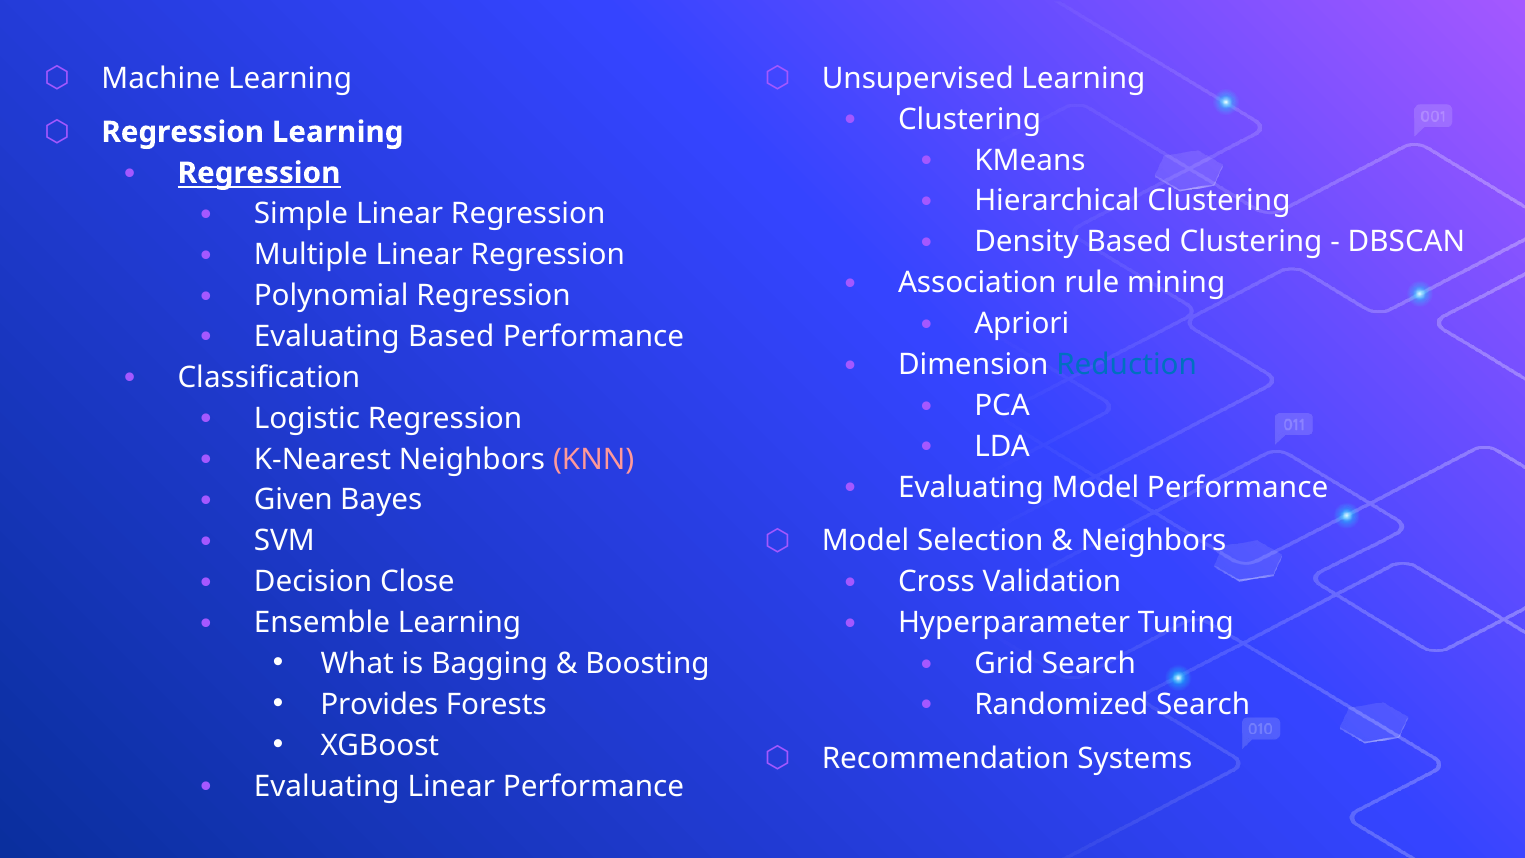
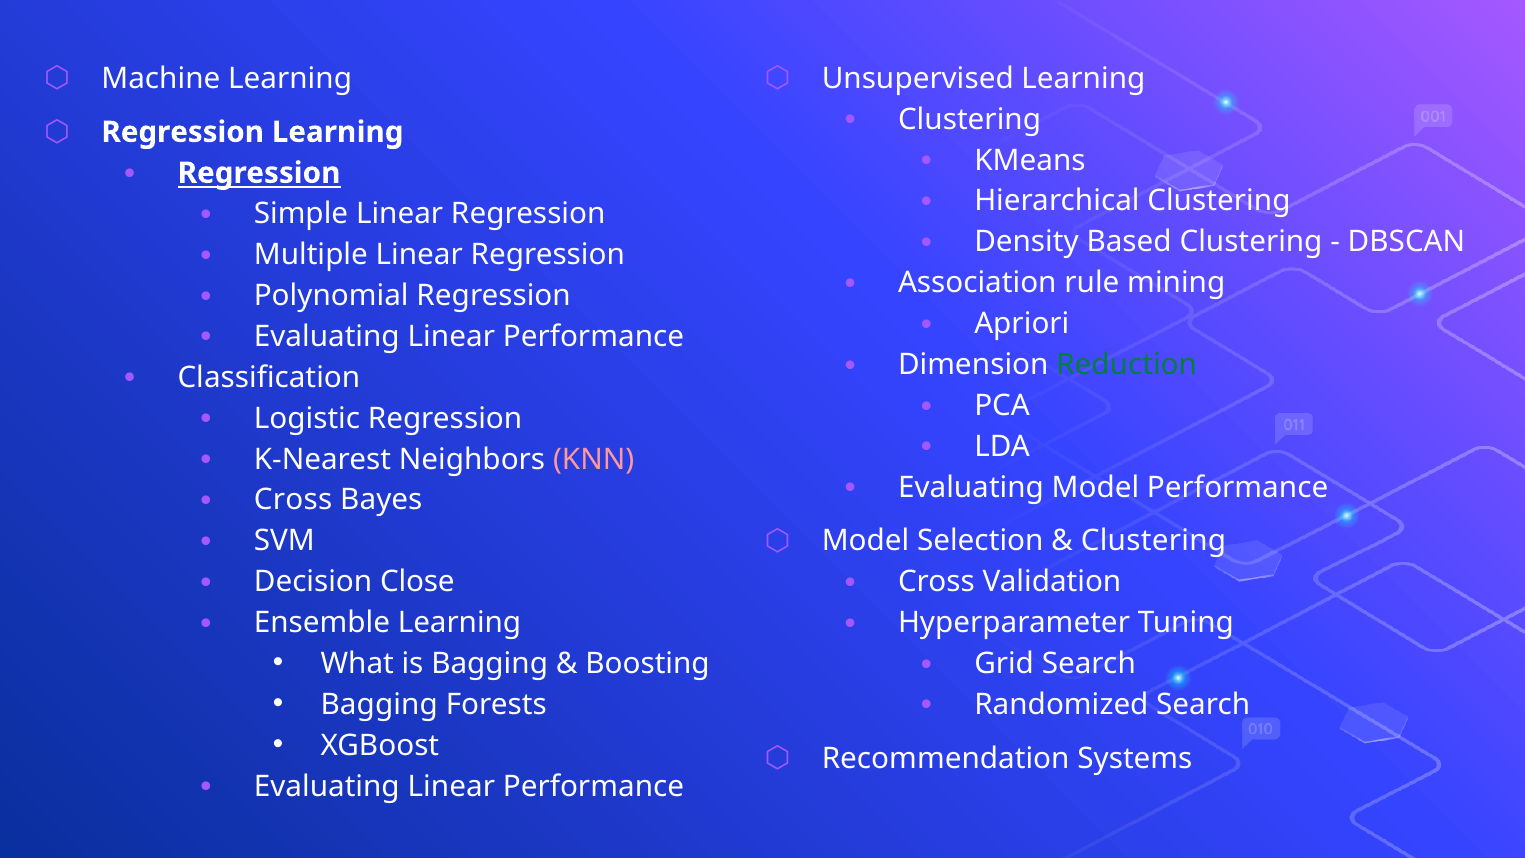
Based: Based -> Linear (451, 337)
Reduction colour: blue -> green (1127, 365)
Given: Given -> Cross (293, 500)
Neighbors: Neighbors -> Clustering (1153, 541)
Provides: Provides -> Bagging (379, 705)
